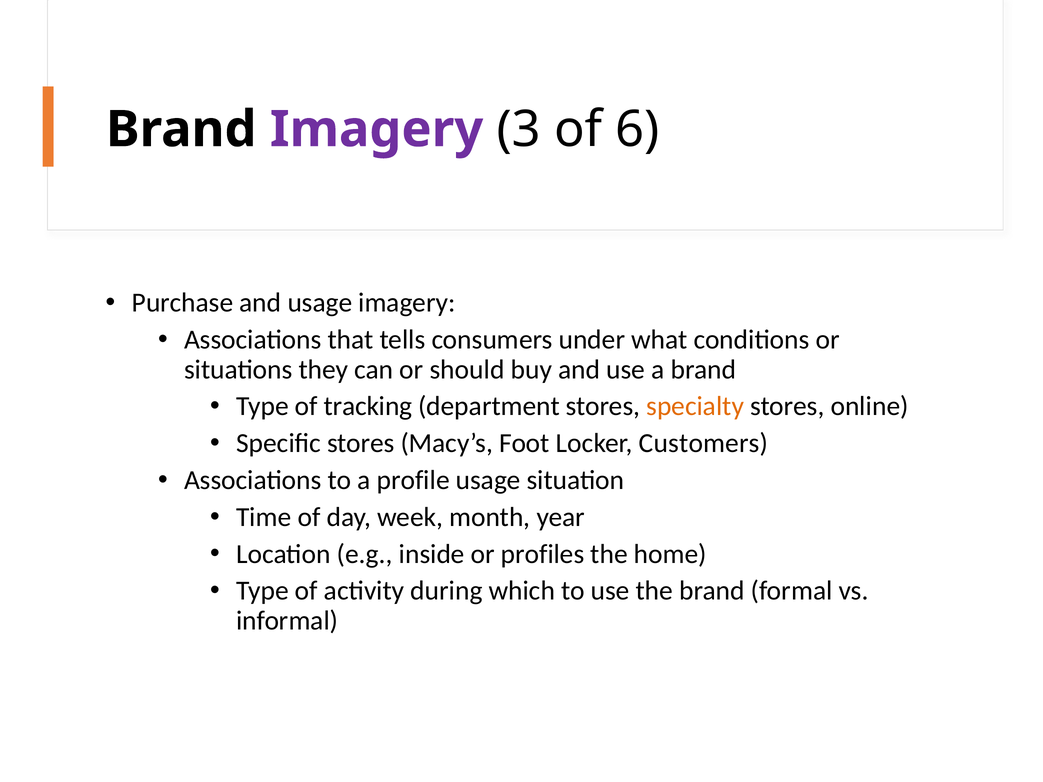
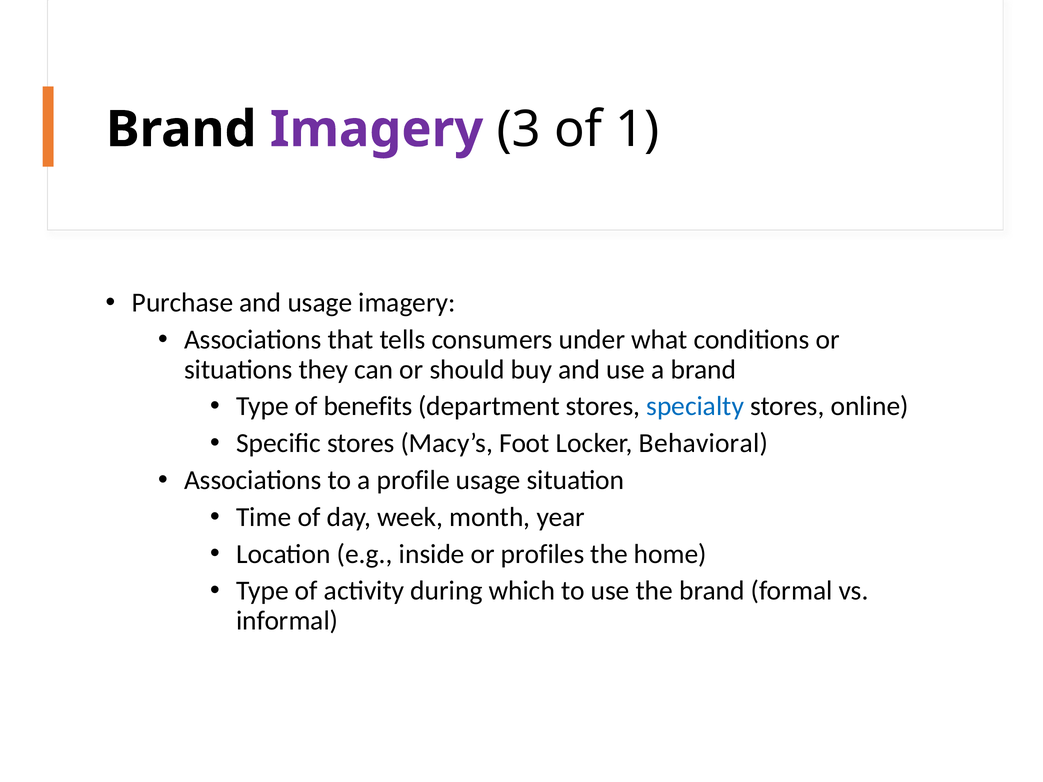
6: 6 -> 1 (638, 130)
tracking: tracking -> benefits (368, 406)
specialty colour: orange -> blue (695, 406)
Customers: Customers -> Behavioral (703, 443)
